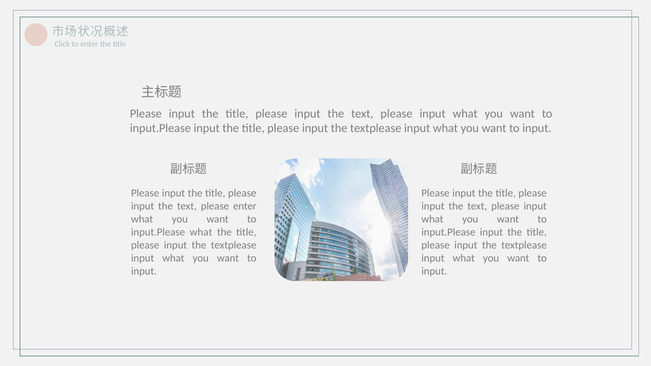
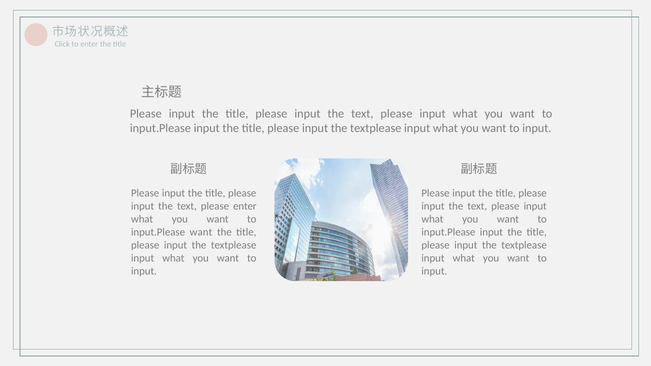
input.Please what: what -> want (201, 233)
